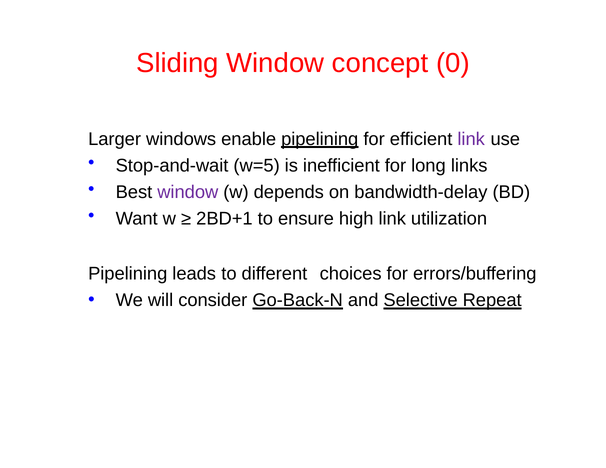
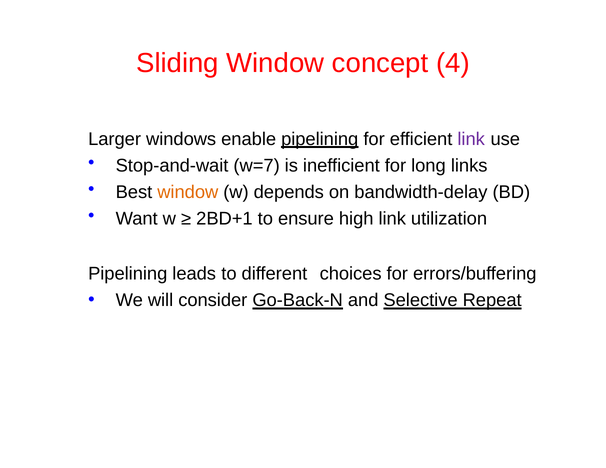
0: 0 -> 4 (453, 63)
w=5: w=5 -> w=7 (257, 166)
window colour: purple -> orange (188, 192)
